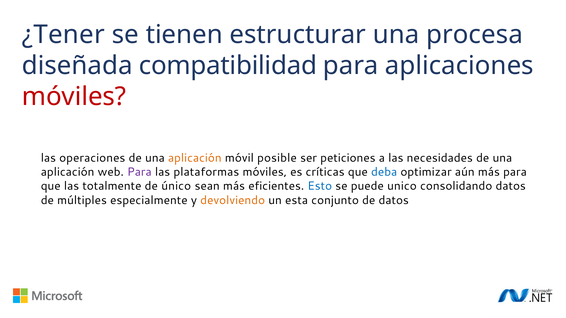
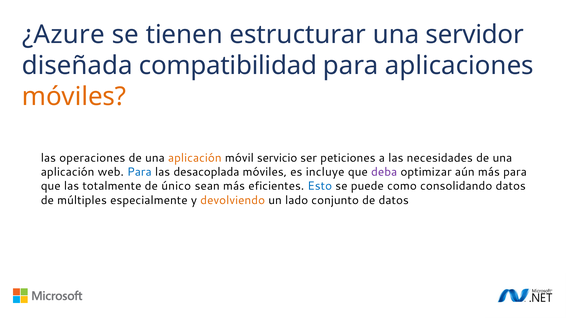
¿Tener: ¿Tener -> ¿Azure (63, 34)
procesa: procesa -> servidor (475, 34)
móviles colour: red -> orange (74, 97)
posible: posible -> servicio (277, 158)
Para colour: purple -> blue (139, 172)
plataformas: plataformas -> desacoplada (206, 172)
críticas: críticas -> incluye (325, 172)
deba colour: blue -> purple (384, 172)
unico: unico -> como (402, 186)
esta: esta -> lado (297, 200)
